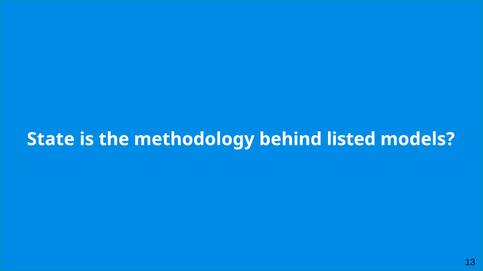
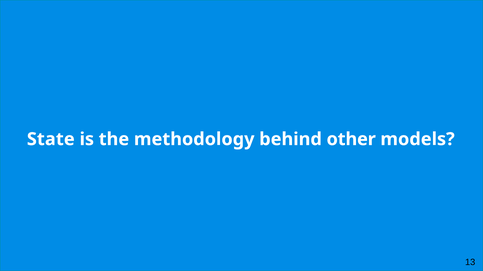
listed: listed -> other (351, 140)
